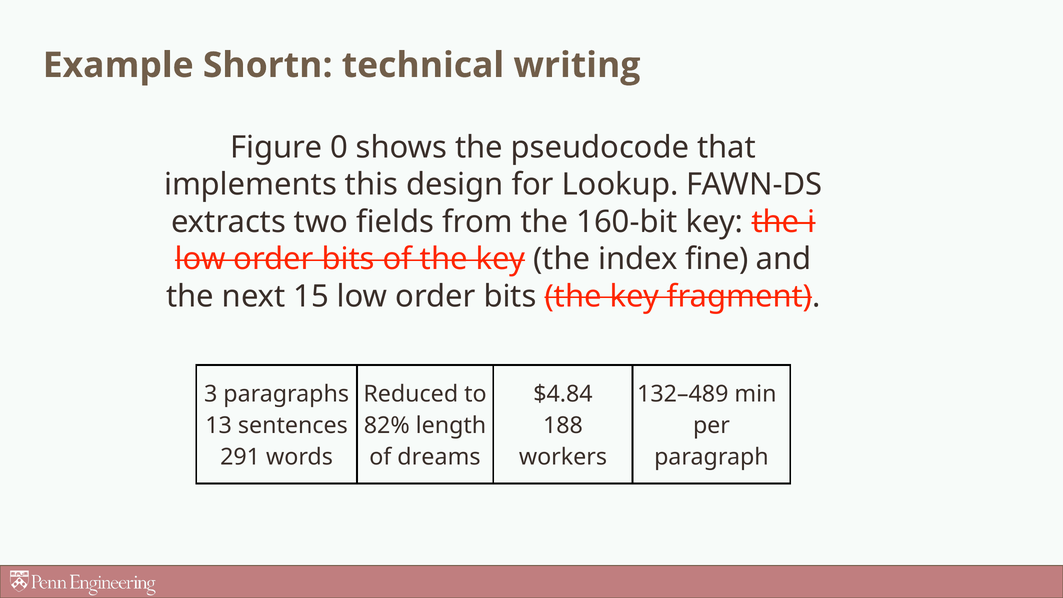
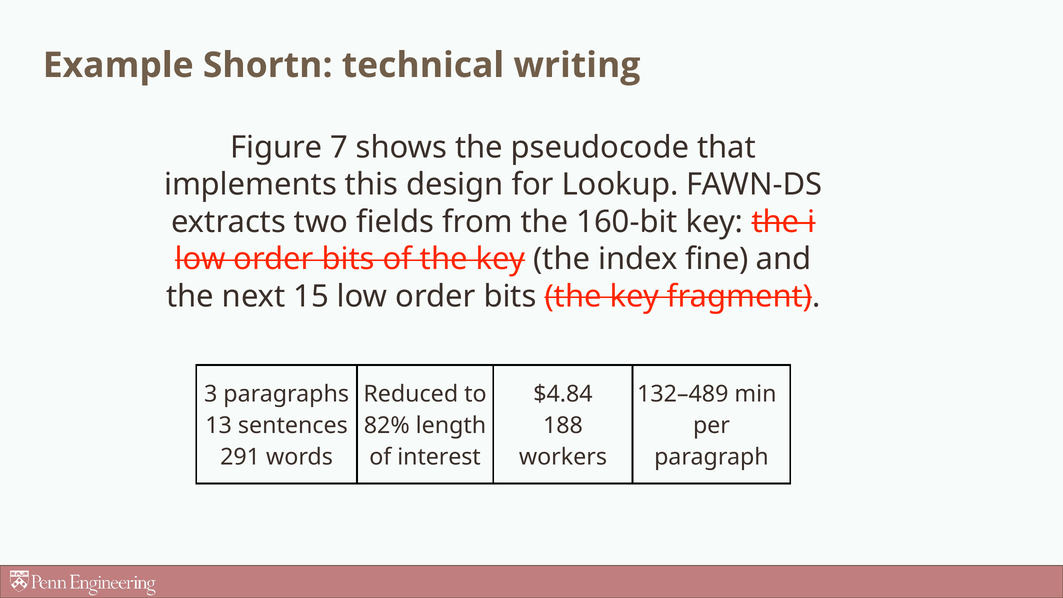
0: 0 -> 7 (339, 147)
dreams: dreams -> interest (439, 457)
